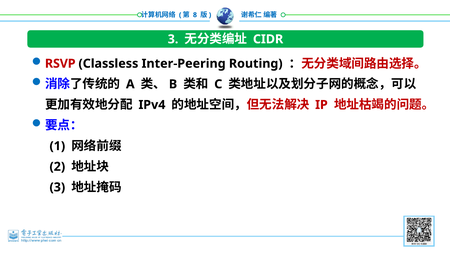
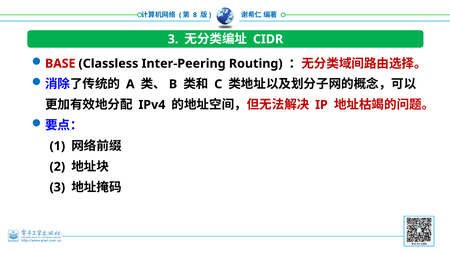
RSVP: RSVP -> BASE (60, 64)
